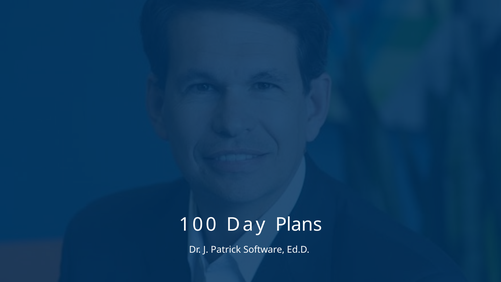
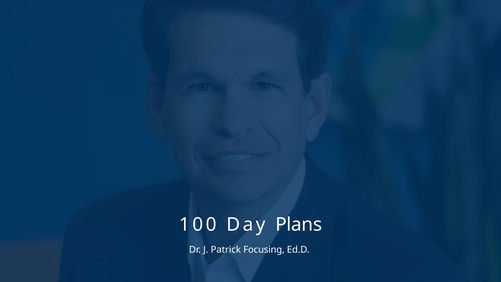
Software: Software -> Focusing (264, 250)
